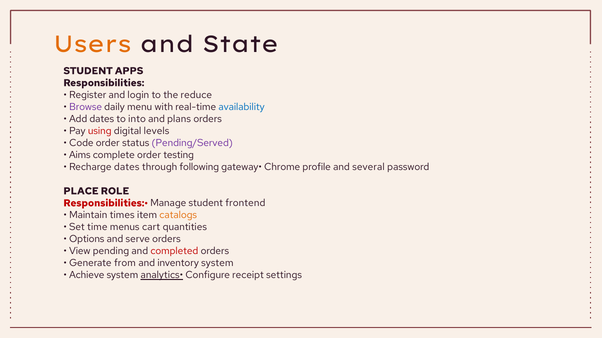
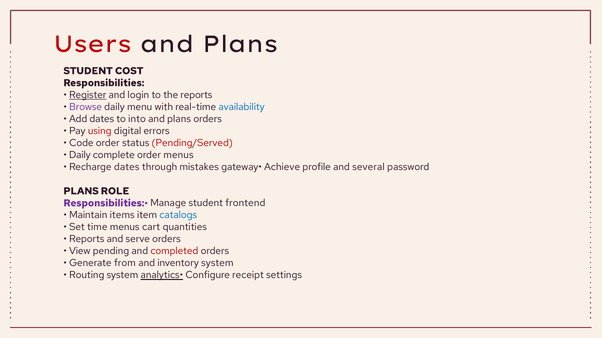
Users colour: orange -> red (93, 45)
State: State -> Plans (240, 45)
APPS: APPS -> COST (129, 71)
Register underline: none -> present (88, 95)
the reduce: reduce -> reports (196, 95)
levels: levels -> errors (157, 131)
Pending/Served colour: purple -> red (192, 143)
Aims: Aims -> Daily (80, 155)
order testing: testing -> menus (179, 155)
following: following -> mistakes (199, 167)
Chrome: Chrome -> Achieve (282, 167)
PLACE: PLACE -> PLANS (81, 191)
Responsibilities:• colour: red -> purple (106, 203)
times: times -> items (122, 215)
catalogs colour: orange -> blue (178, 215)
Options: Options -> Reports (87, 240)
Achieve: Achieve -> Routing (87, 276)
